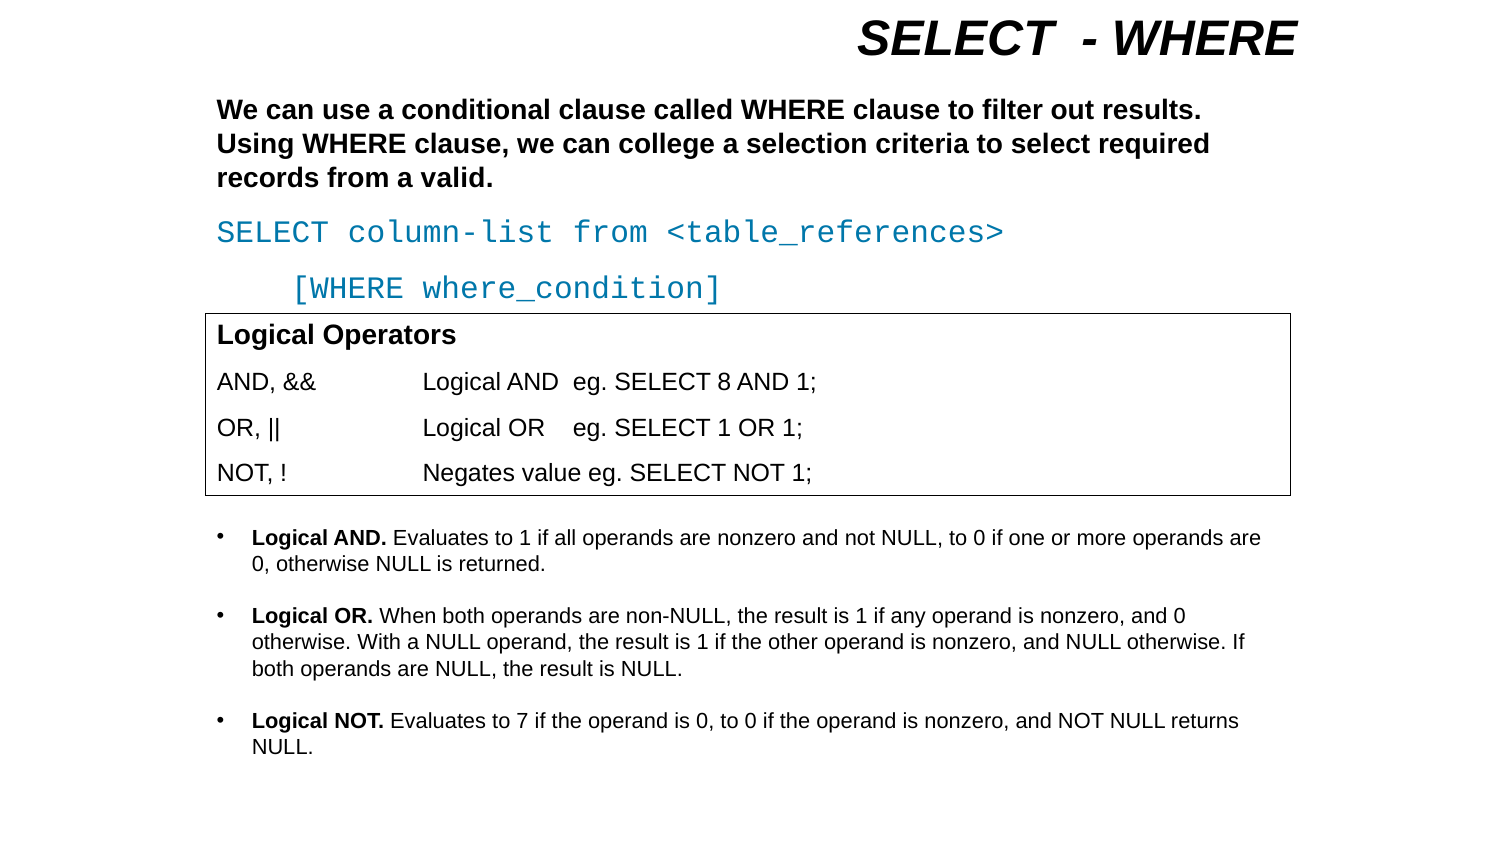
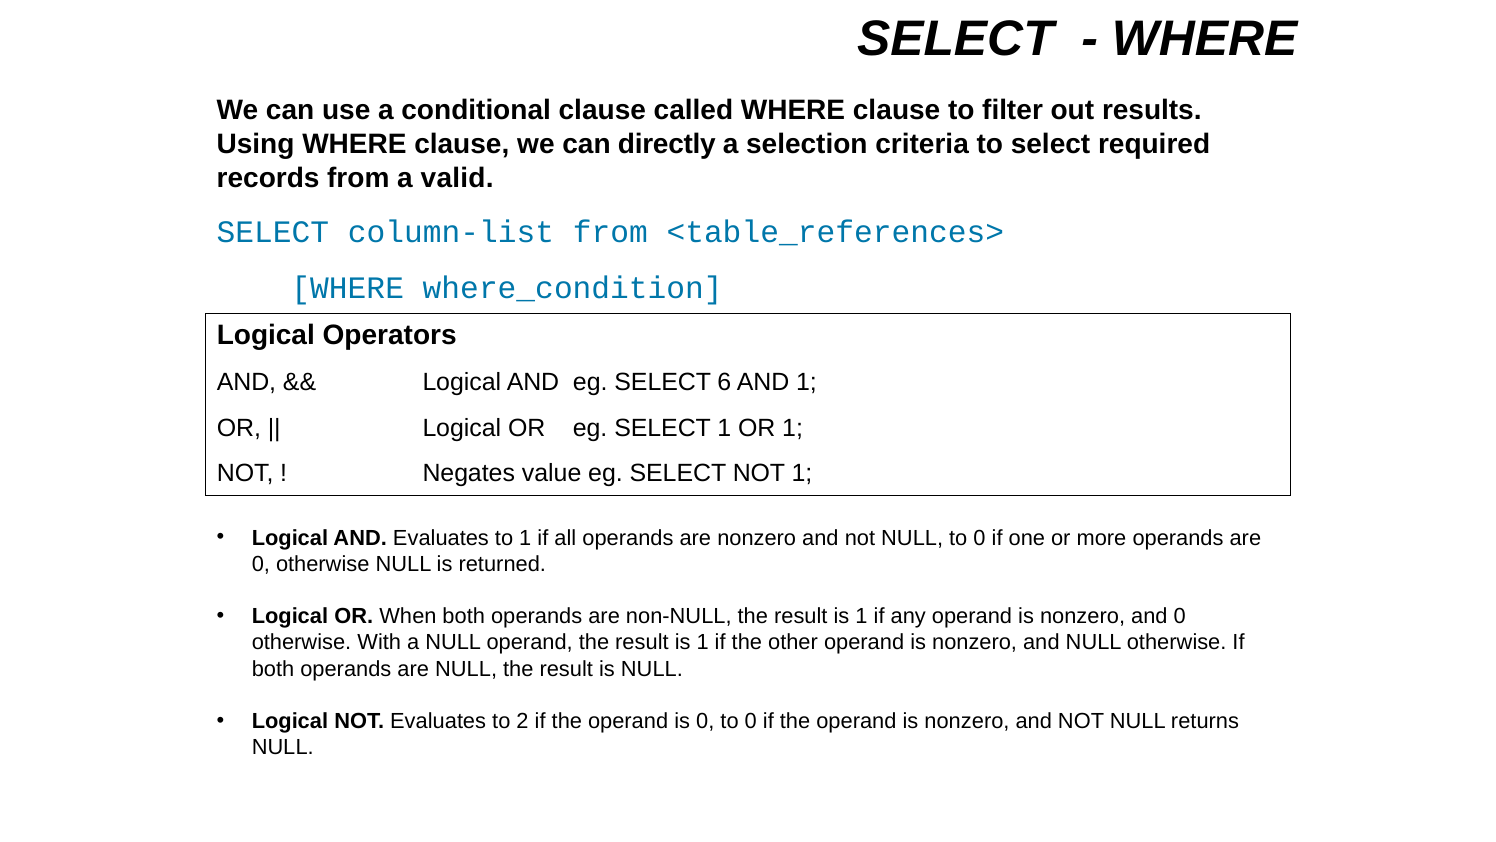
college: college -> directly (667, 144)
8: 8 -> 6 (724, 382)
7: 7 -> 2 (522, 721)
